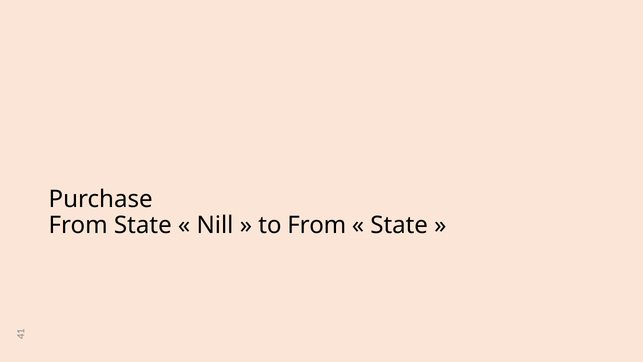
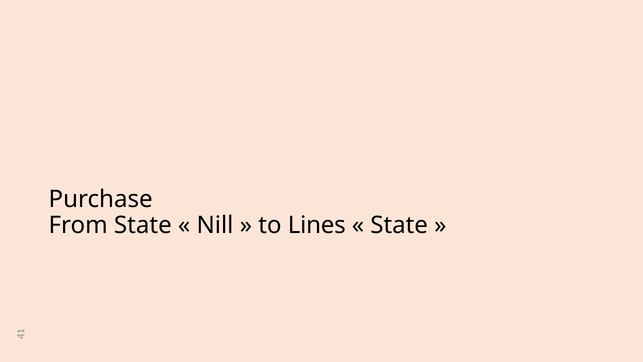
to From: From -> Lines (317, 225)
